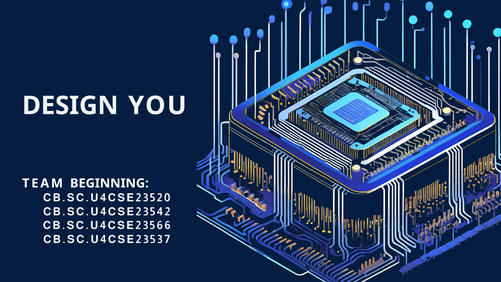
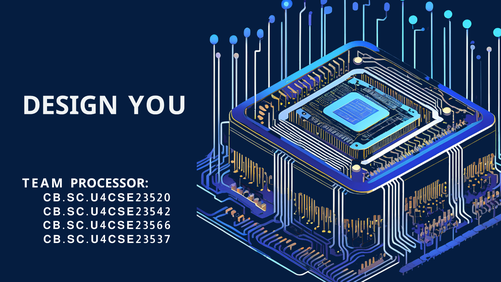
BEGINNING: BEGINNING -> PROCESSOR (109, 183)
